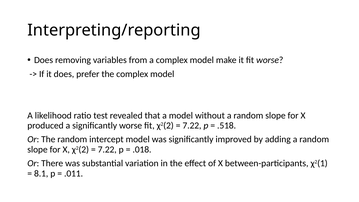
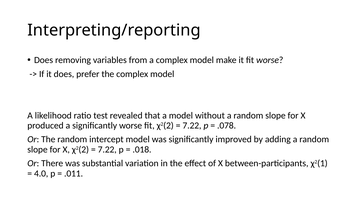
.518: .518 -> .078 (227, 126)
8.1: 8.1 -> 4.0 (41, 173)
